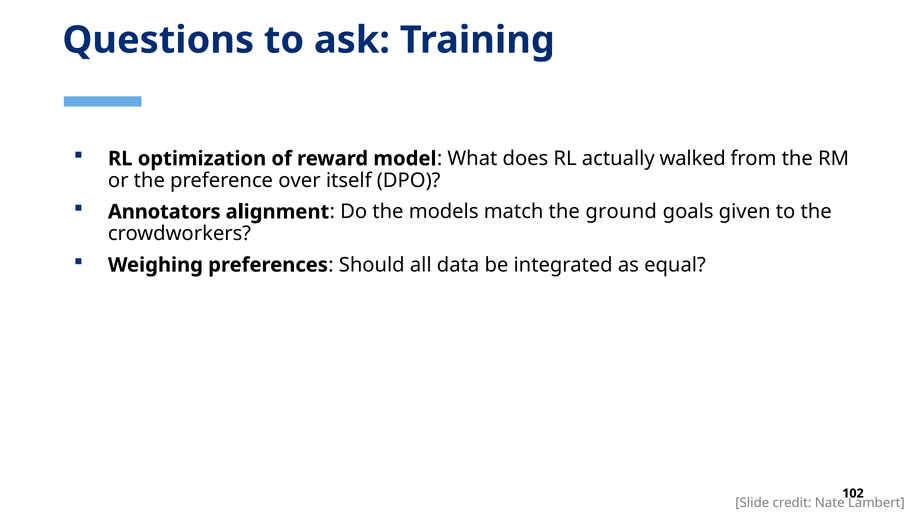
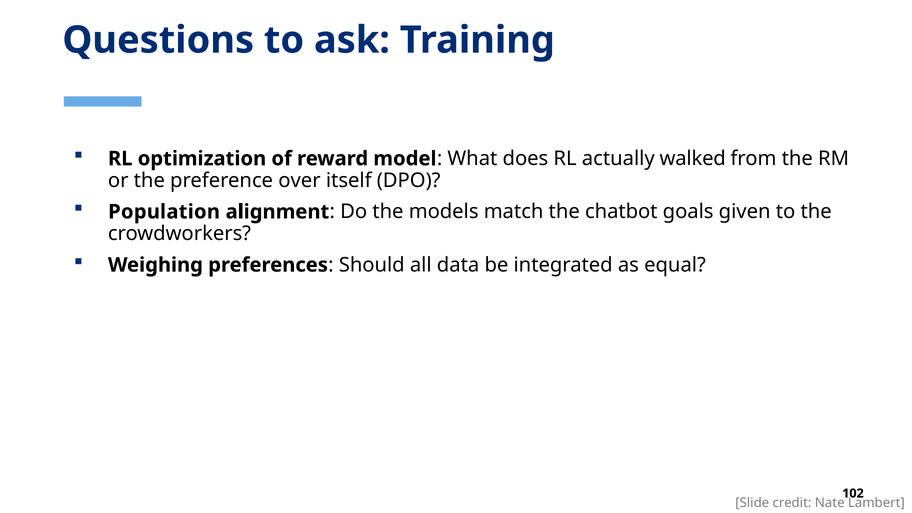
Annotators: Annotators -> Population (164, 212)
ground: ground -> chatbot (621, 212)
